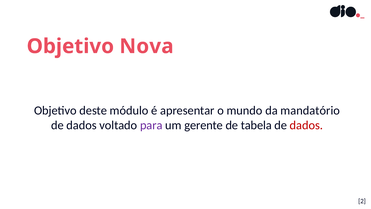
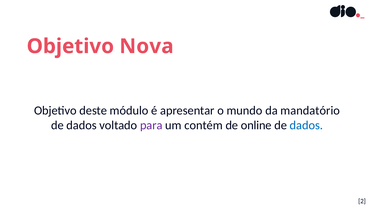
gerente: gerente -> contém (204, 125)
tabela: tabela -> online (256, 125)
dados colour: red -> blue (306, 125)
